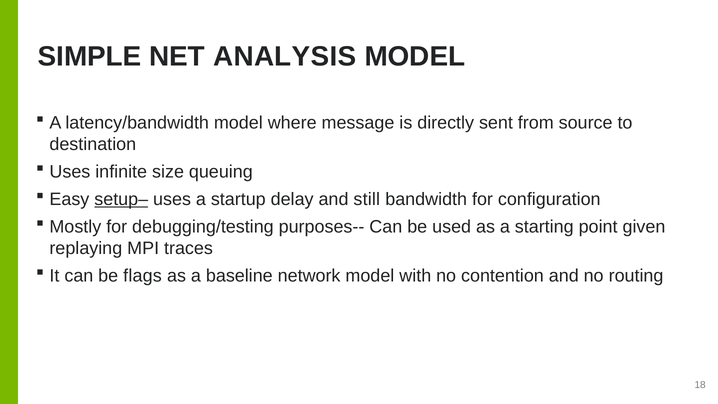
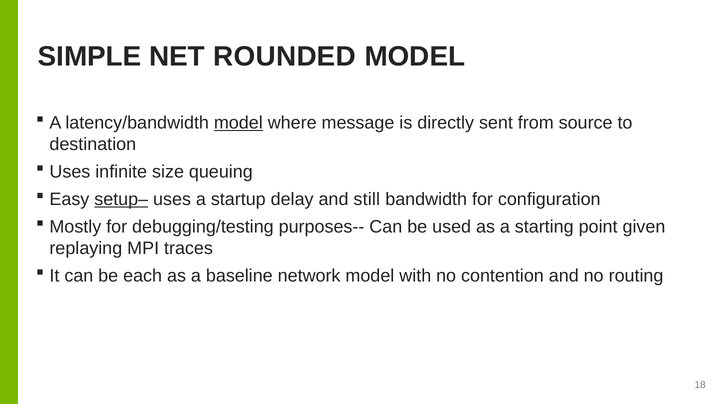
ANALYSIS: ANALYSIS -> ROUNDED (285, 56)
model underline: none -> present (238, 123)
flags: flags -> each (143, 276)
